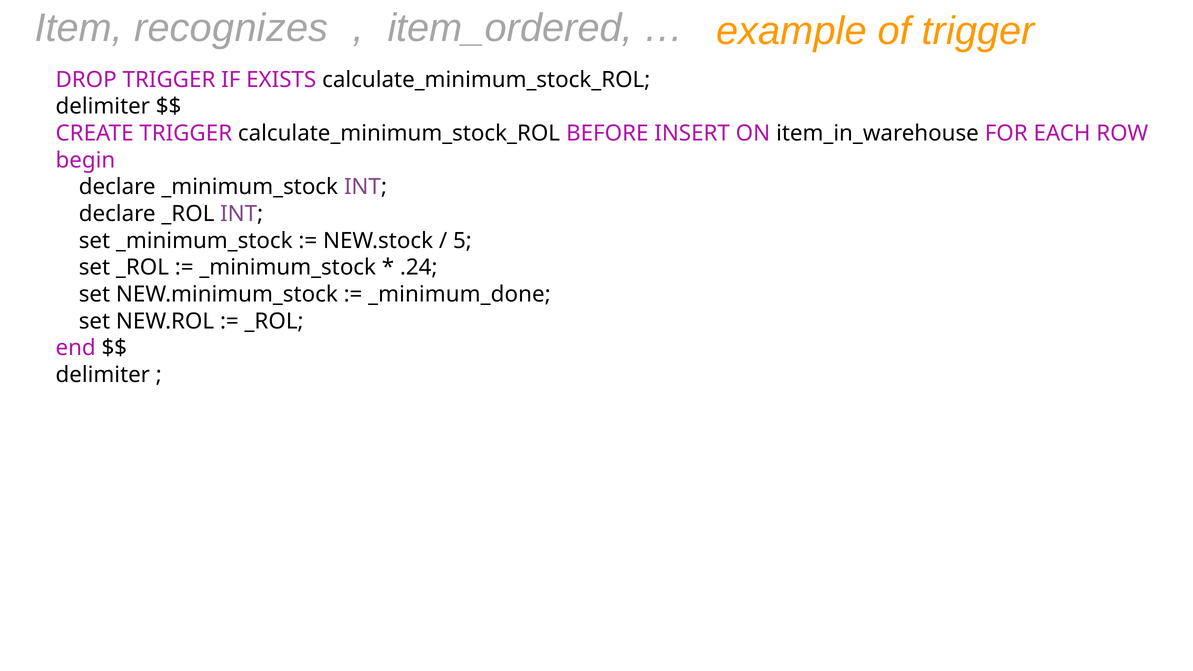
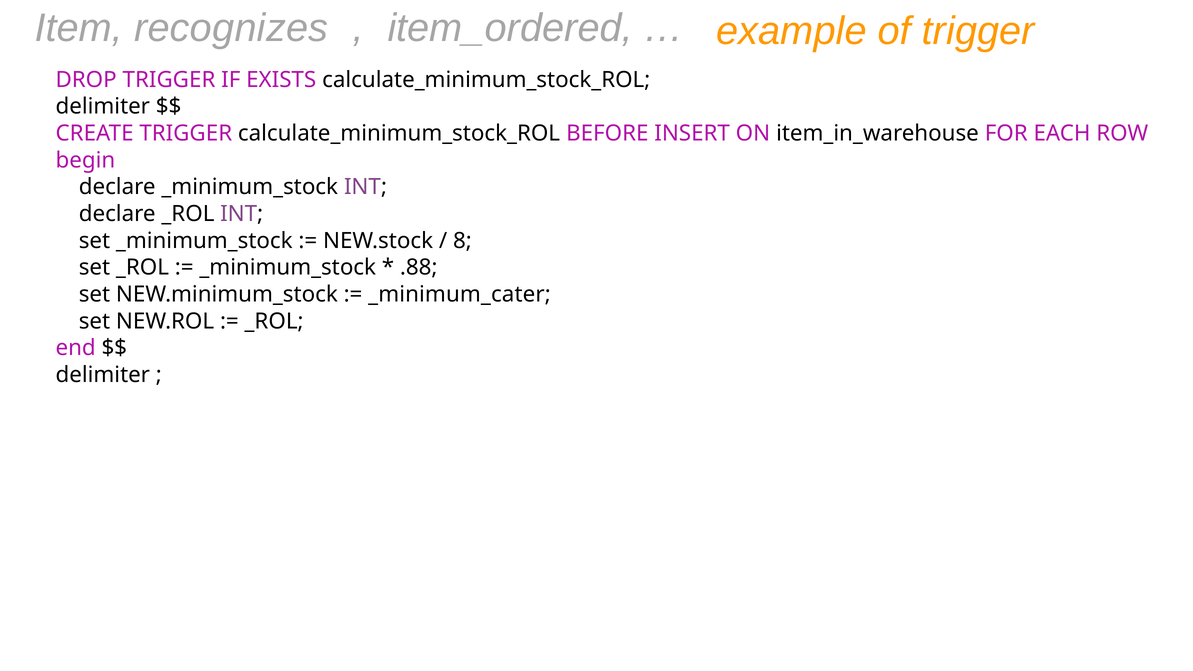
5: 5 -> 8 (462, 241)
.24: .24 -> .88 (419, 268)
_minimum_done: _minimum_done -> _minimum_cater (459, 294)
